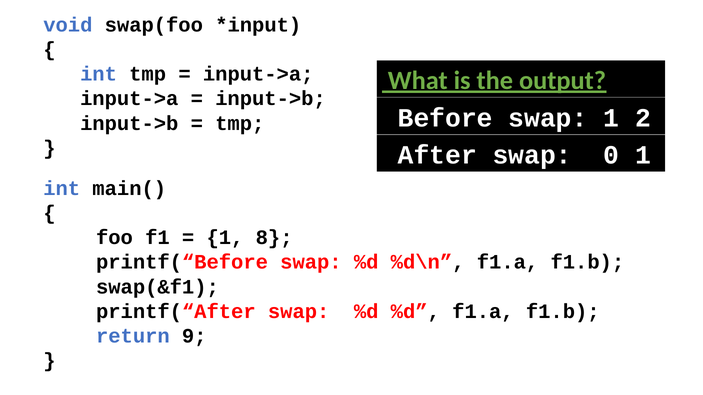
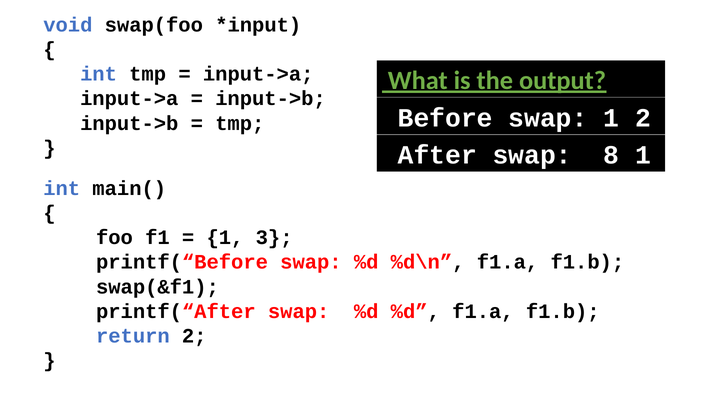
0: 0 -> 8 (611, 155)
8: 8 -> 3 (274, 238)
return 9: 9 -> 2 (194, 336)
